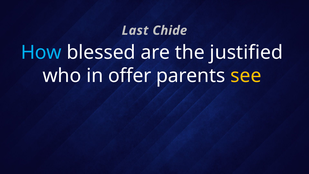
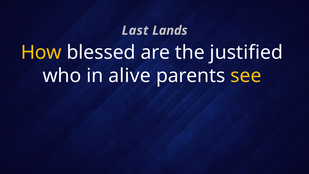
Chide: Chide -> Lands (170, 30)
How colour: light blue -> yellow (41, 52)
offer: offer -> alive (130, 76)
